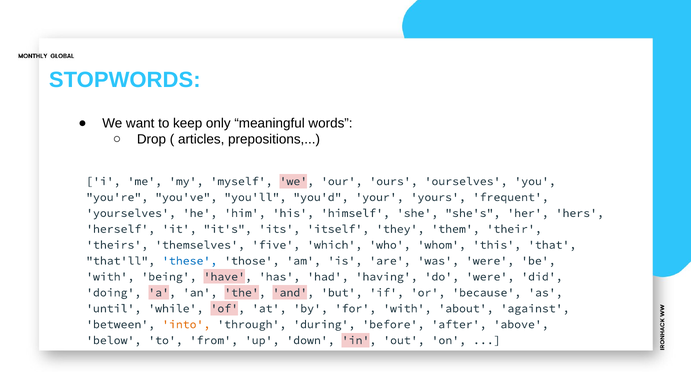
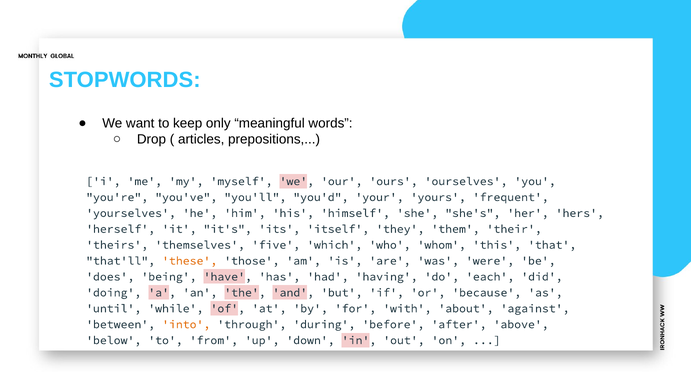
these colour: blue -> orange (190, 261)
with: with -> does (110, 276)
do were: were -> each (490, 276)
